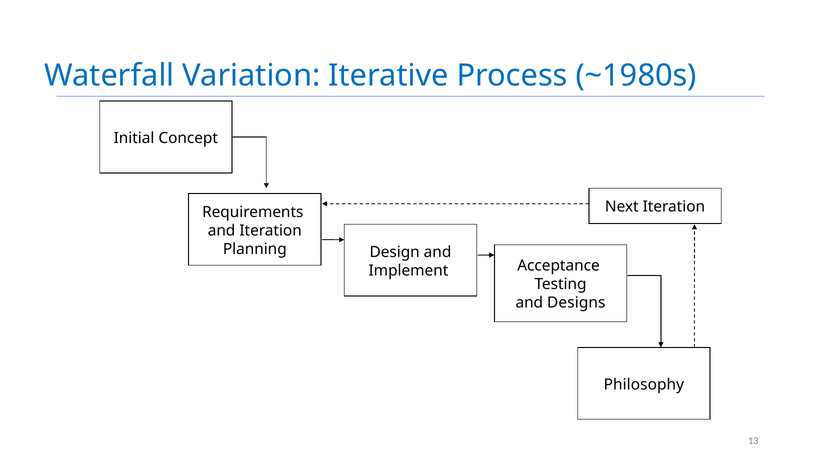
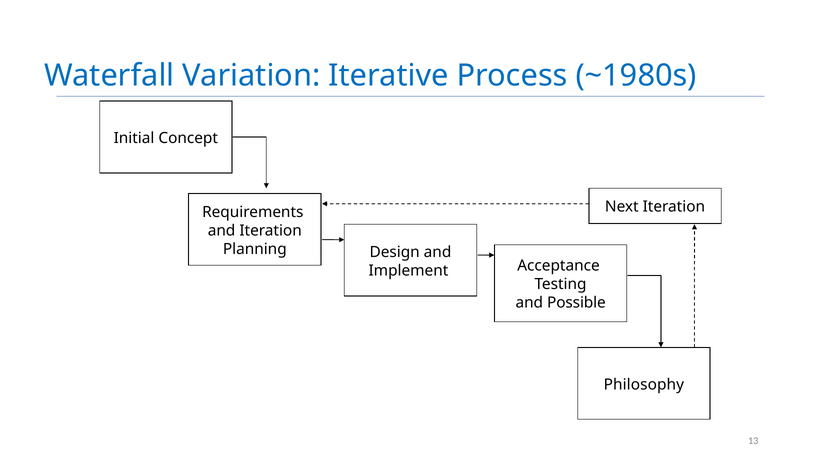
Designs: Designs -> Possible (576, 303)
